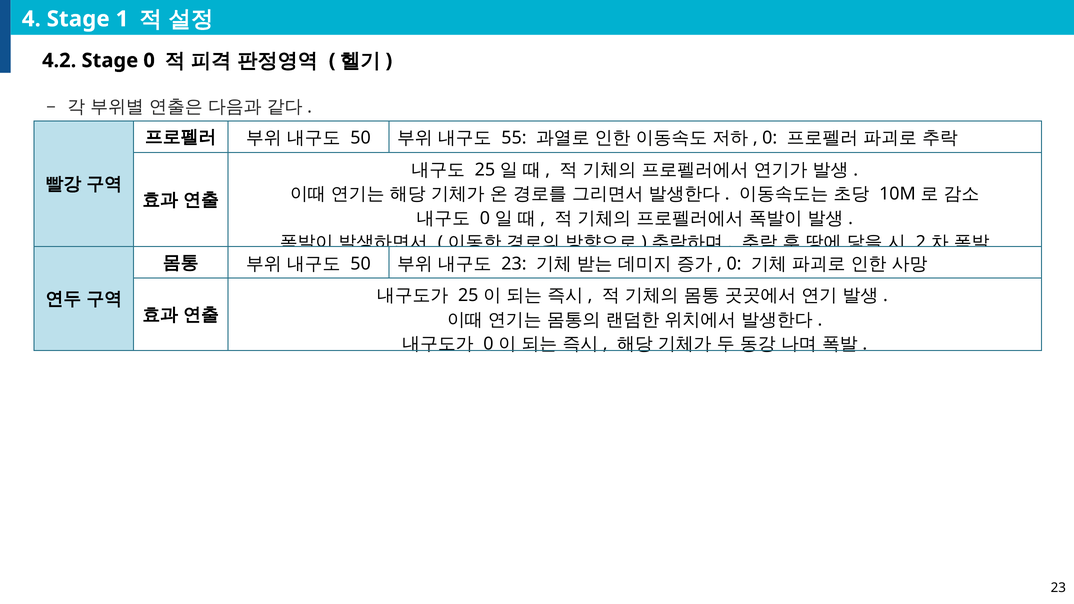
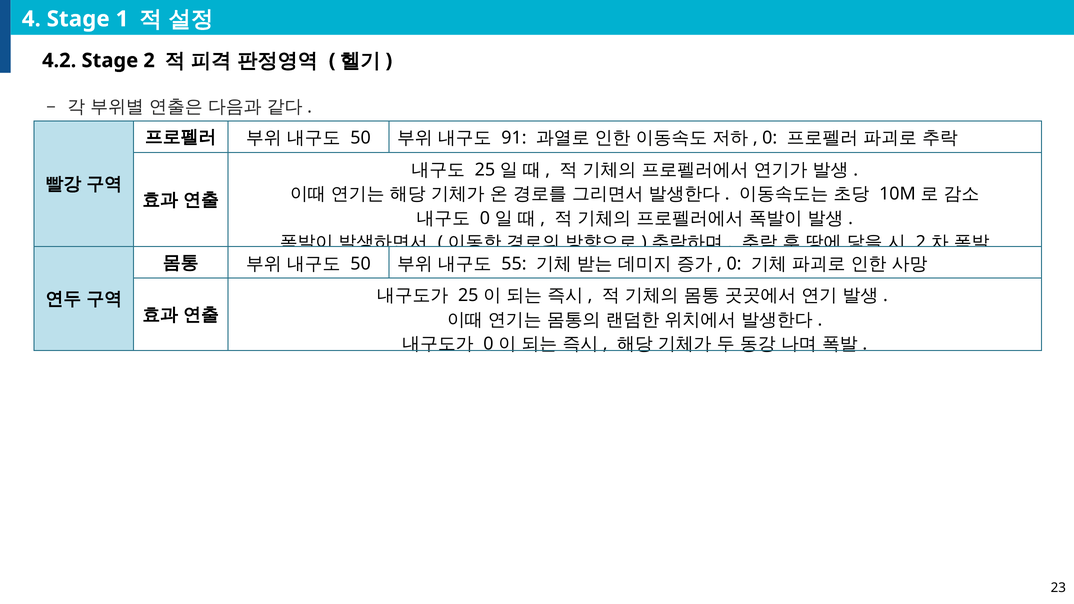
Stage 0: 0 -> 2 (149, 61)
55: 55 -> 91 (514, 138)
23: 23 -> 55 (514, 264)
